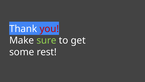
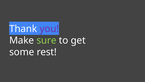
you colour: red -> purple (49, 29)
